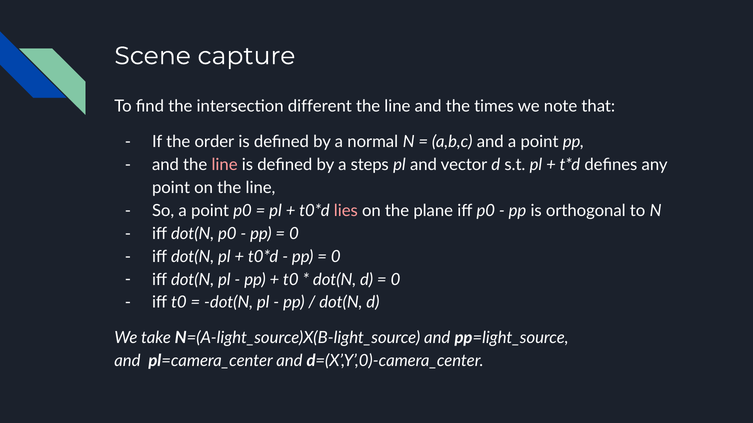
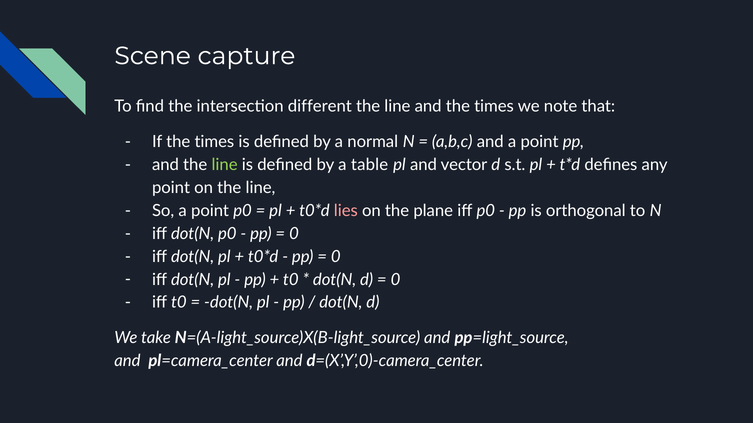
If the order: order -> times (214, 142)
line colour: pink -> light green (225, 165)
steps: steps -> table (370, 165)
